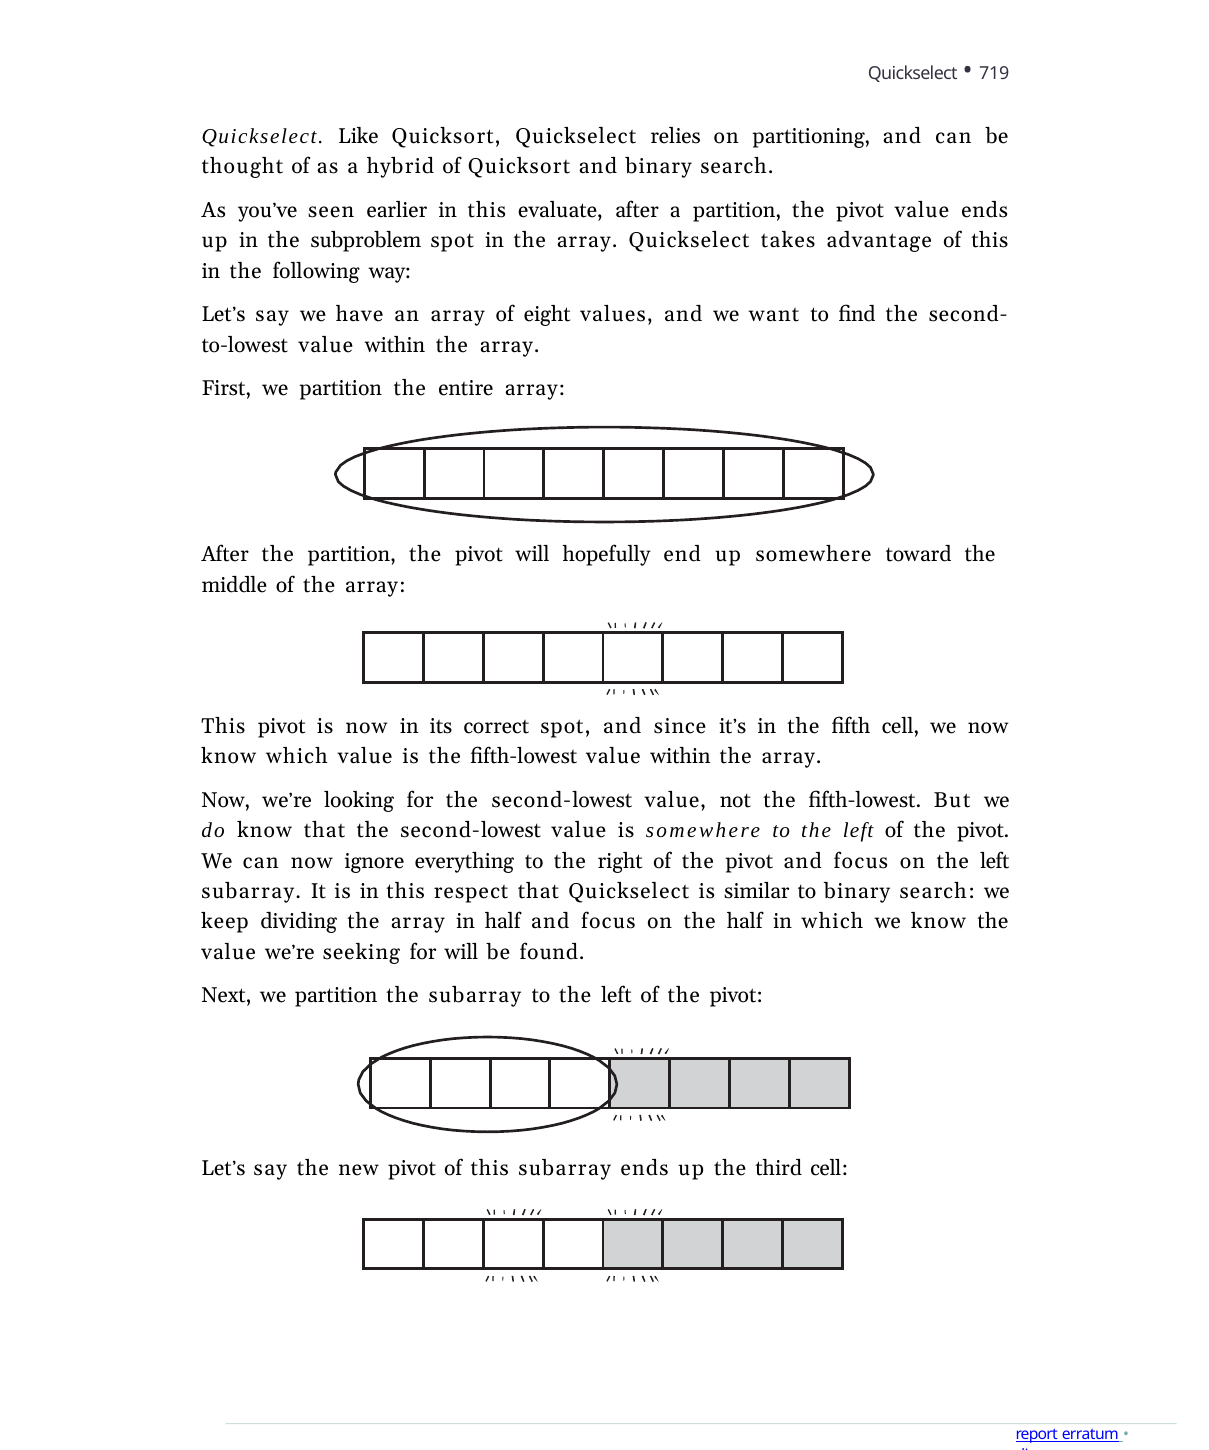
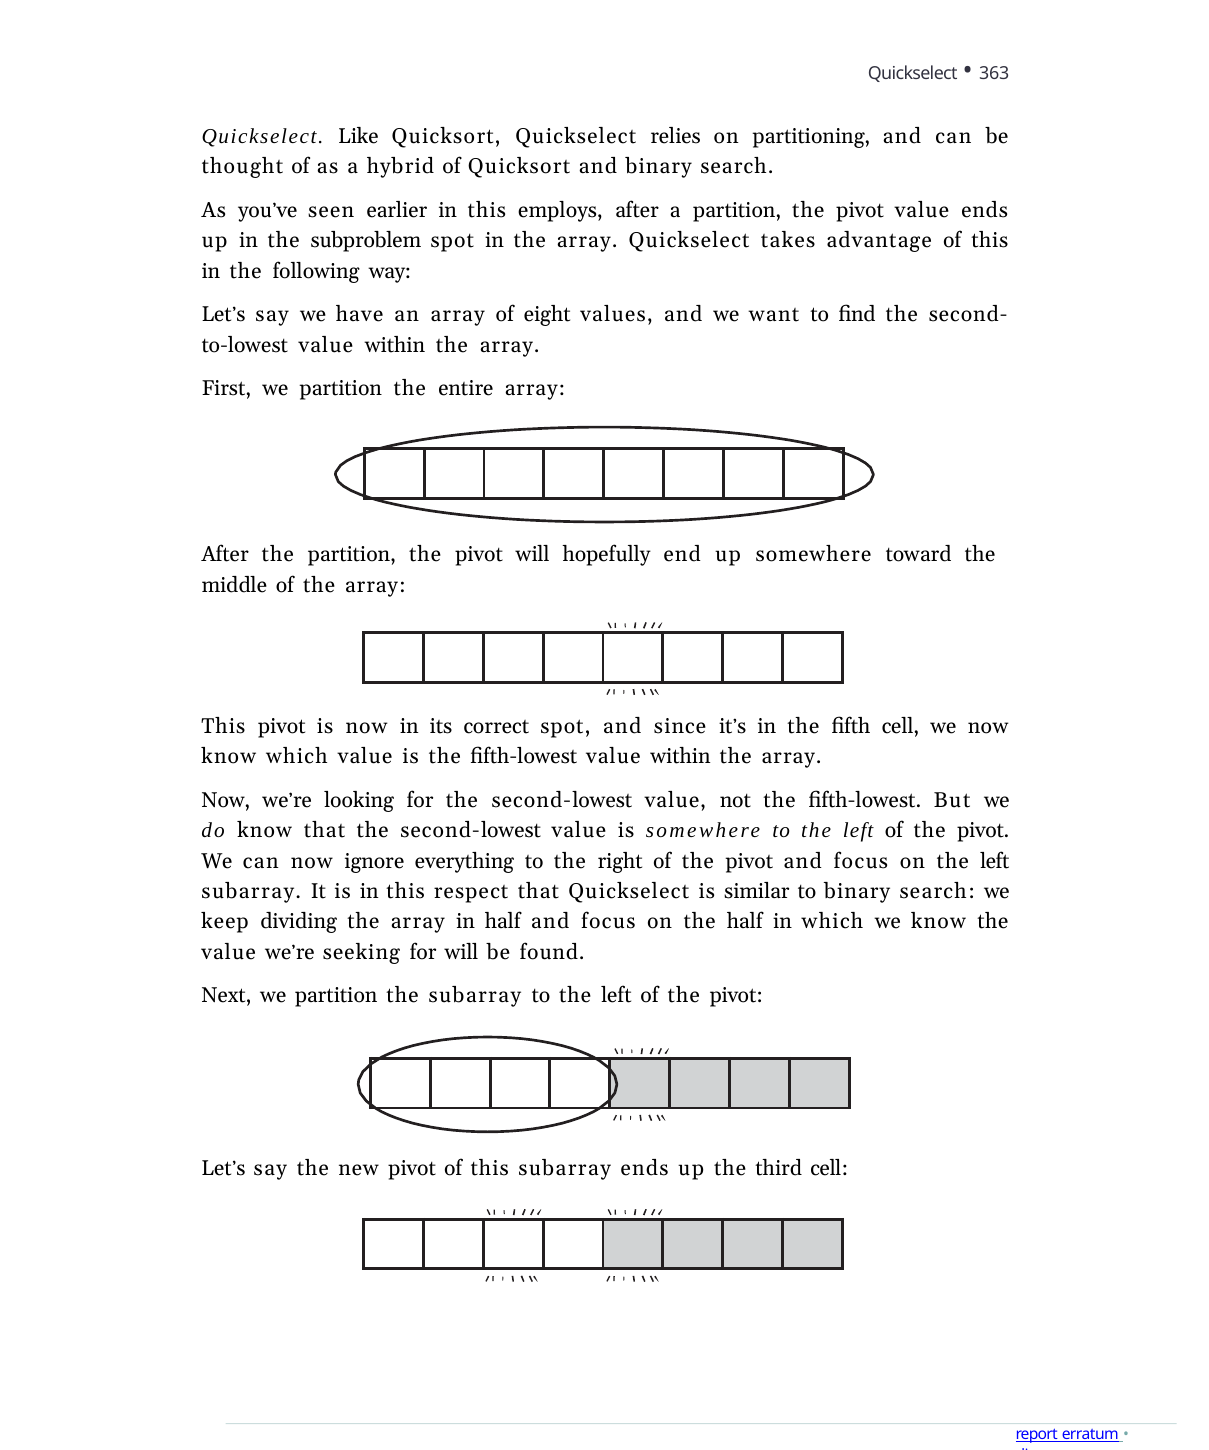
719: 719 -> 363 (994, 73)
evaluate: evaluate -> employs (561, 210)
